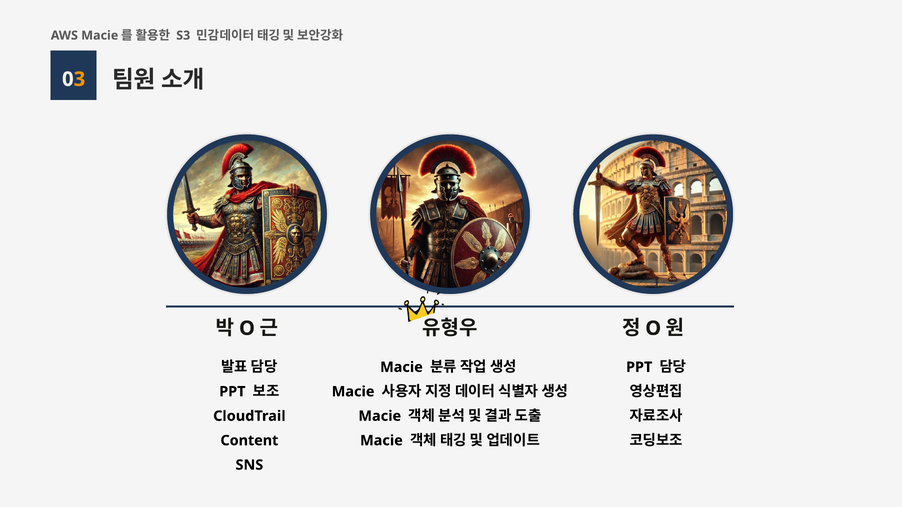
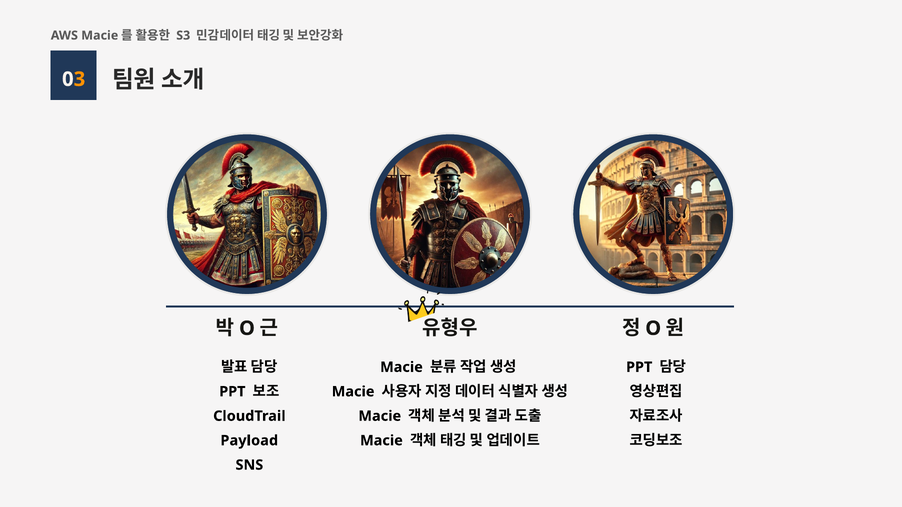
Content: Content -> Payload (249, 441)
